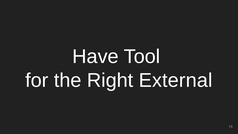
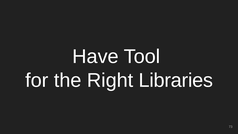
External: External -> Libraries (176, 80)
